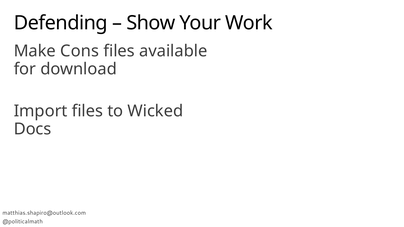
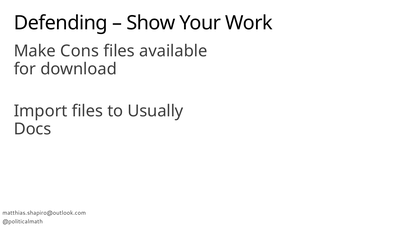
Wicked: Wicked -> Usually (155, 111)
